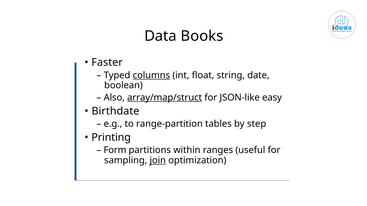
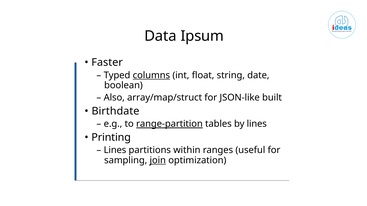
Books: Books -> Ipsum (202, 36)
array/map/struct underline: present -> none (165, 98)
easy: easy -> built (272, 98)
range-partition underline: none -> present (169, 124)
by step: step -> lines (257, 124)
Form: Form -> Lines (115, 150)
